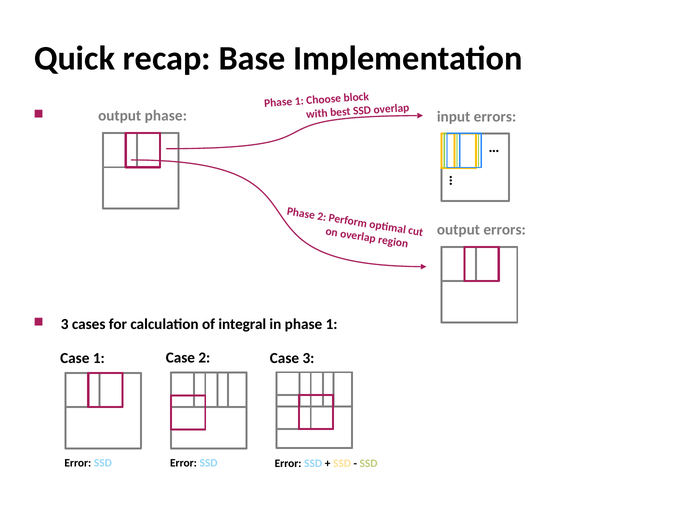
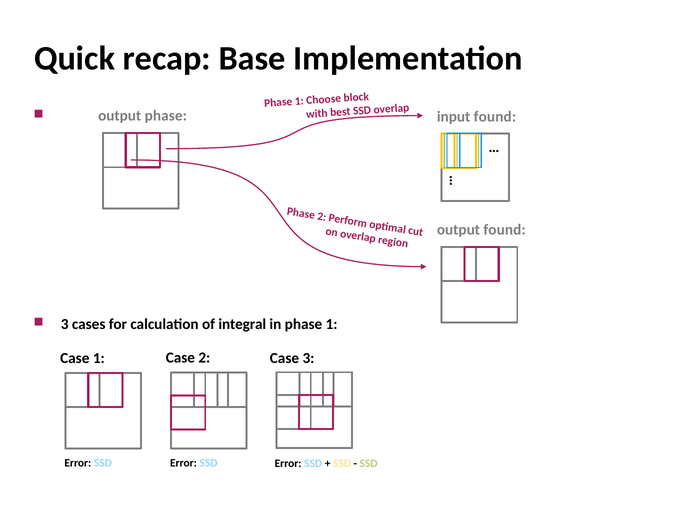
input errors: errors -> found (495, 116)
output errors: errors -> found (505, 230)
